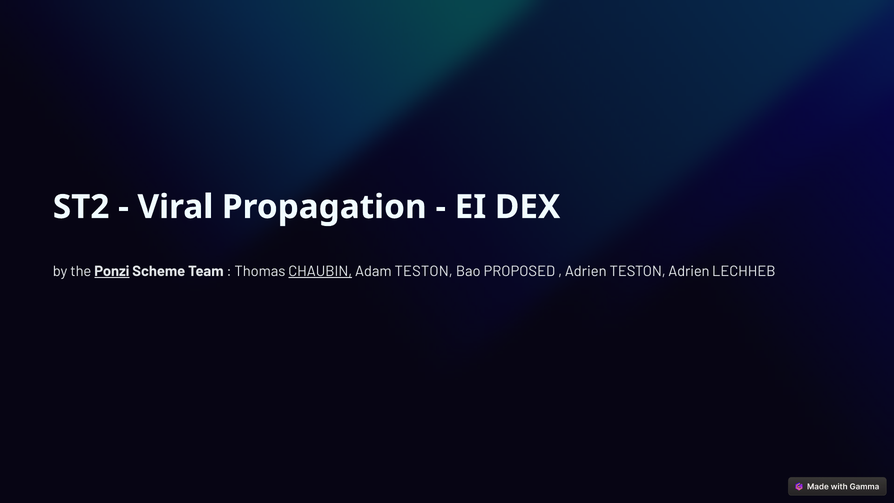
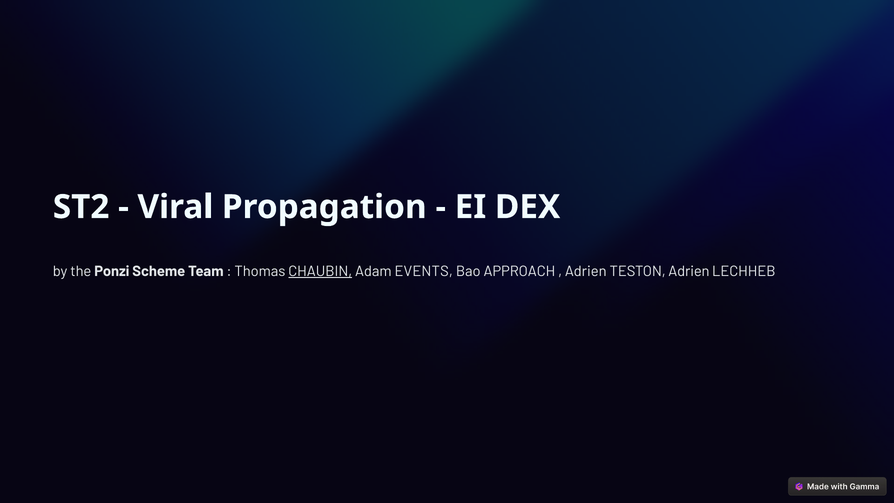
Ponzi underline: present -> none (112, 271)
Adam TESTON: TESTON -> EVENTS (424, 271)
PROPOSED: PROPOSED -> APPROACH (519, 271)
